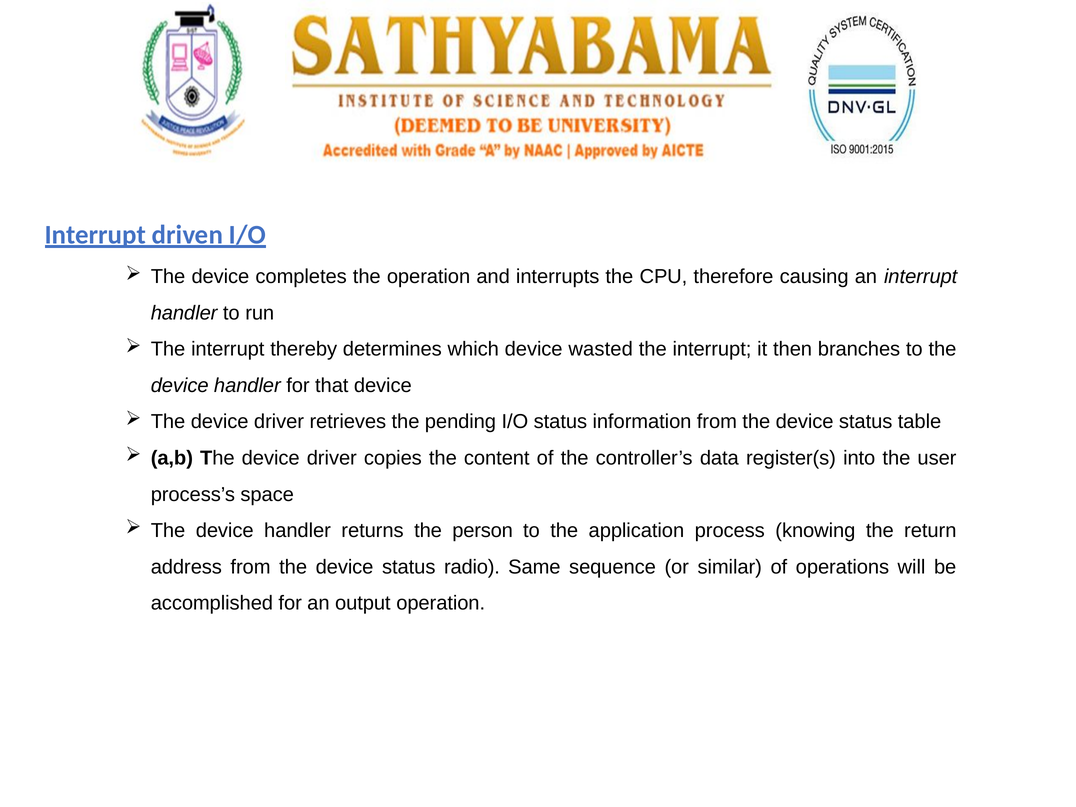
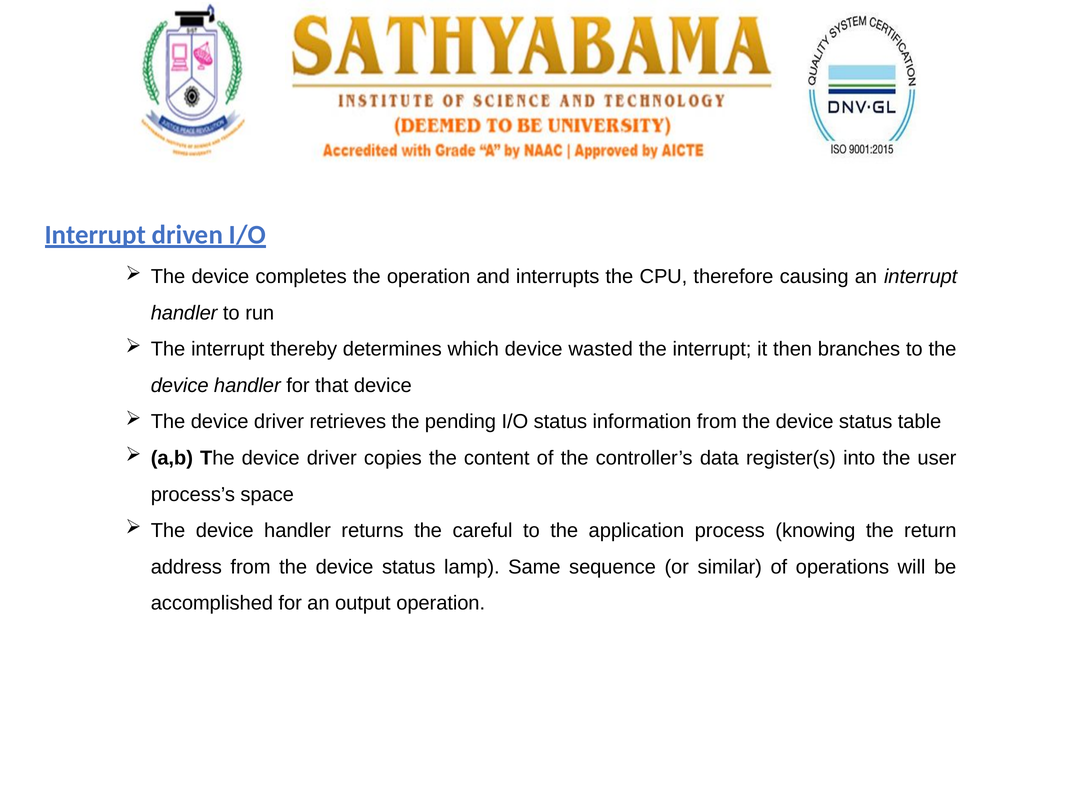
person: person -> careful (483, 531)
radio: radio -> lamp (472, 567)
